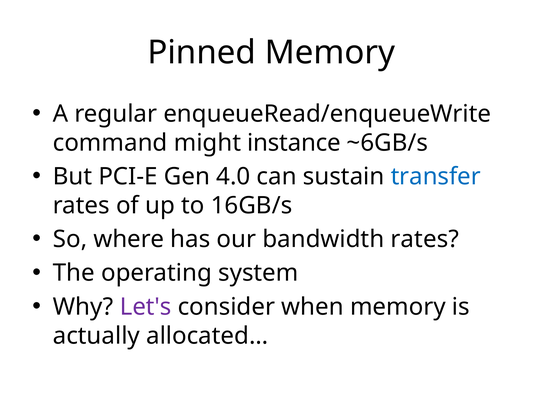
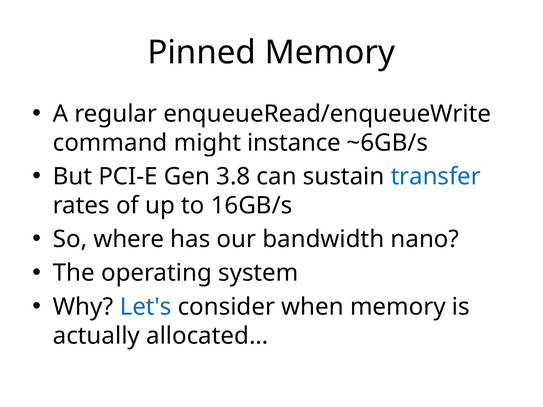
4.0: 4.0 -> 3.8 (233, 177)
bandwidth rates: rates -> nano (425, 239)
Let's colour: purple -> blue (146, 307)
